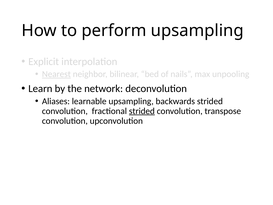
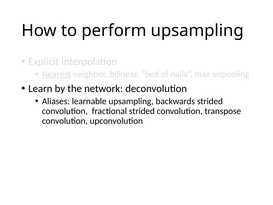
strided underline: present -> none (142, 111)
